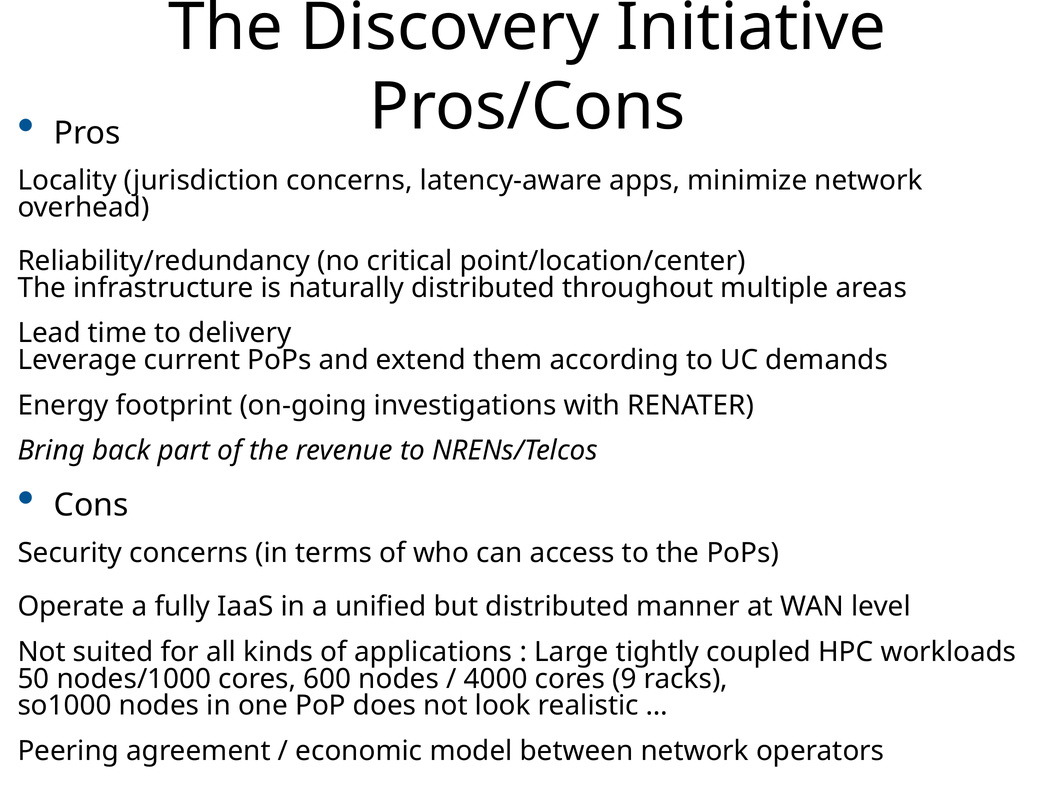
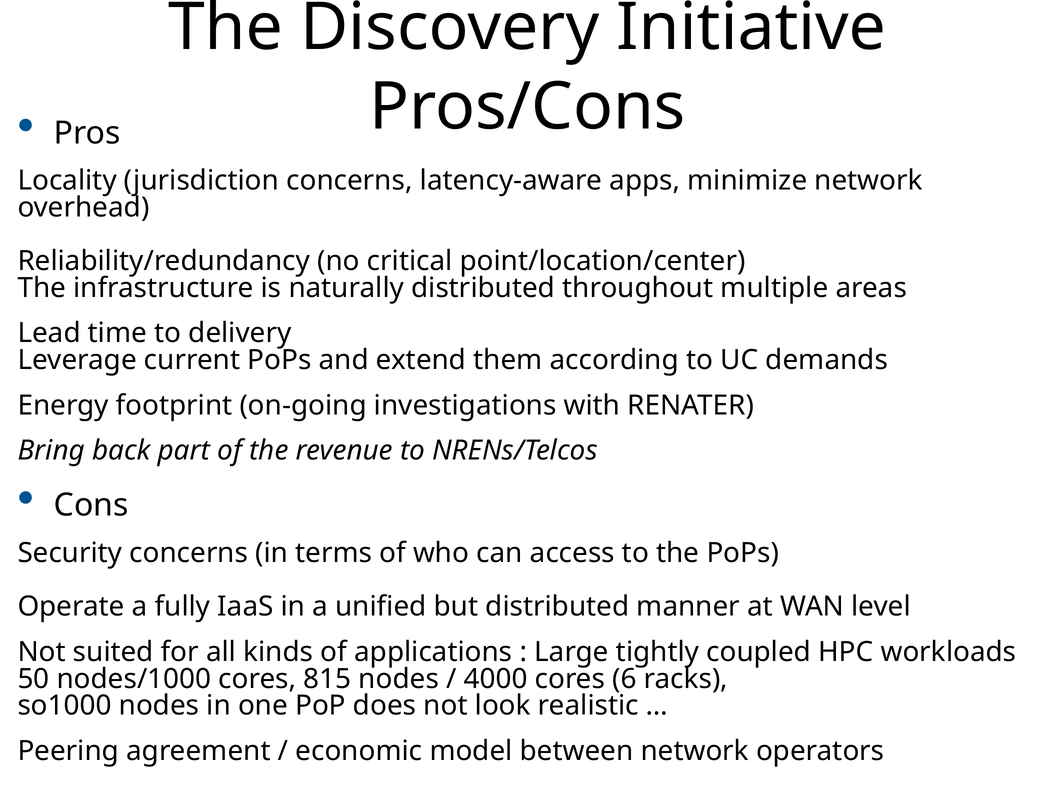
600: 600 -> 815 (327, 679)
9: 9 -> 6 (624, 679)
